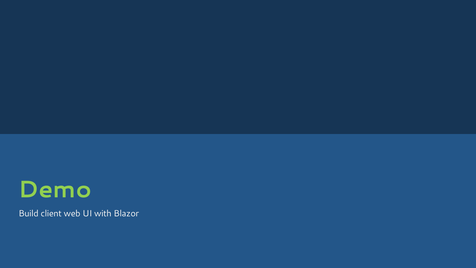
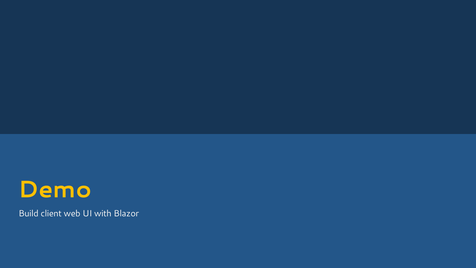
Demo colour: light green -> yellow (55, 189)
